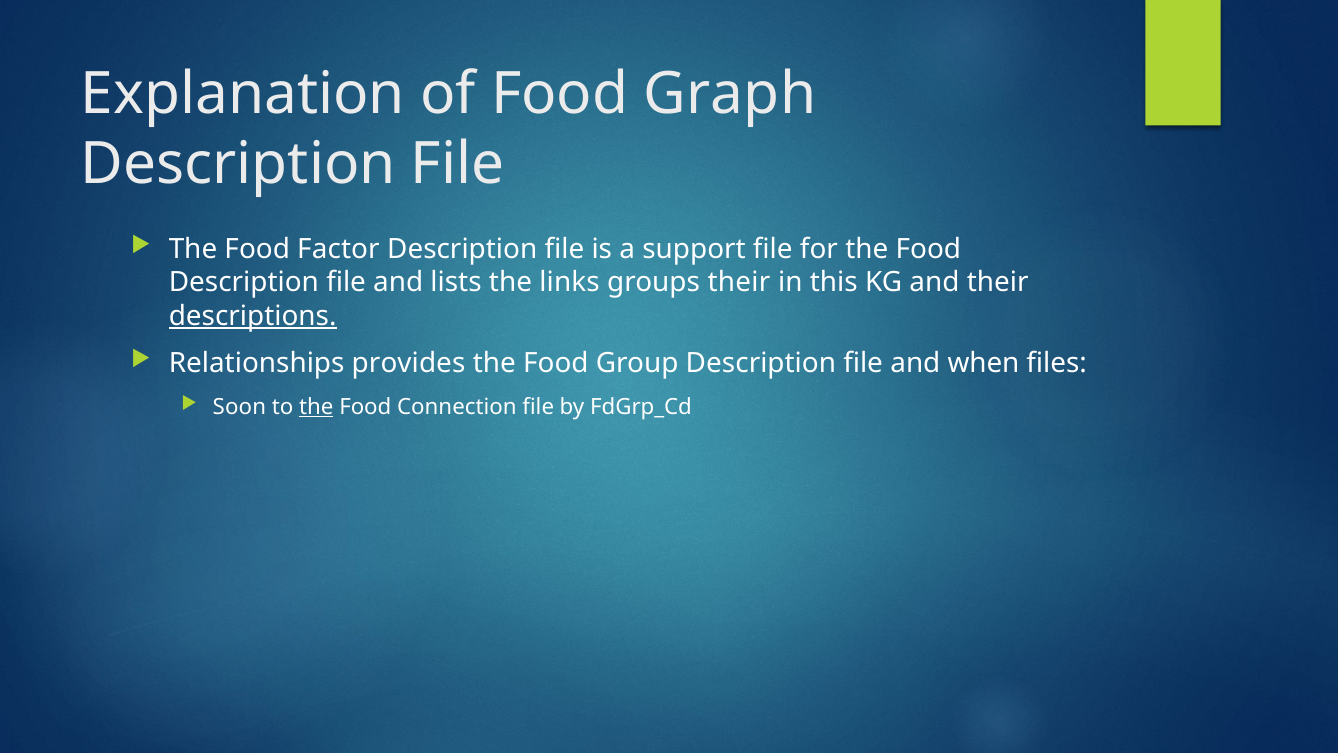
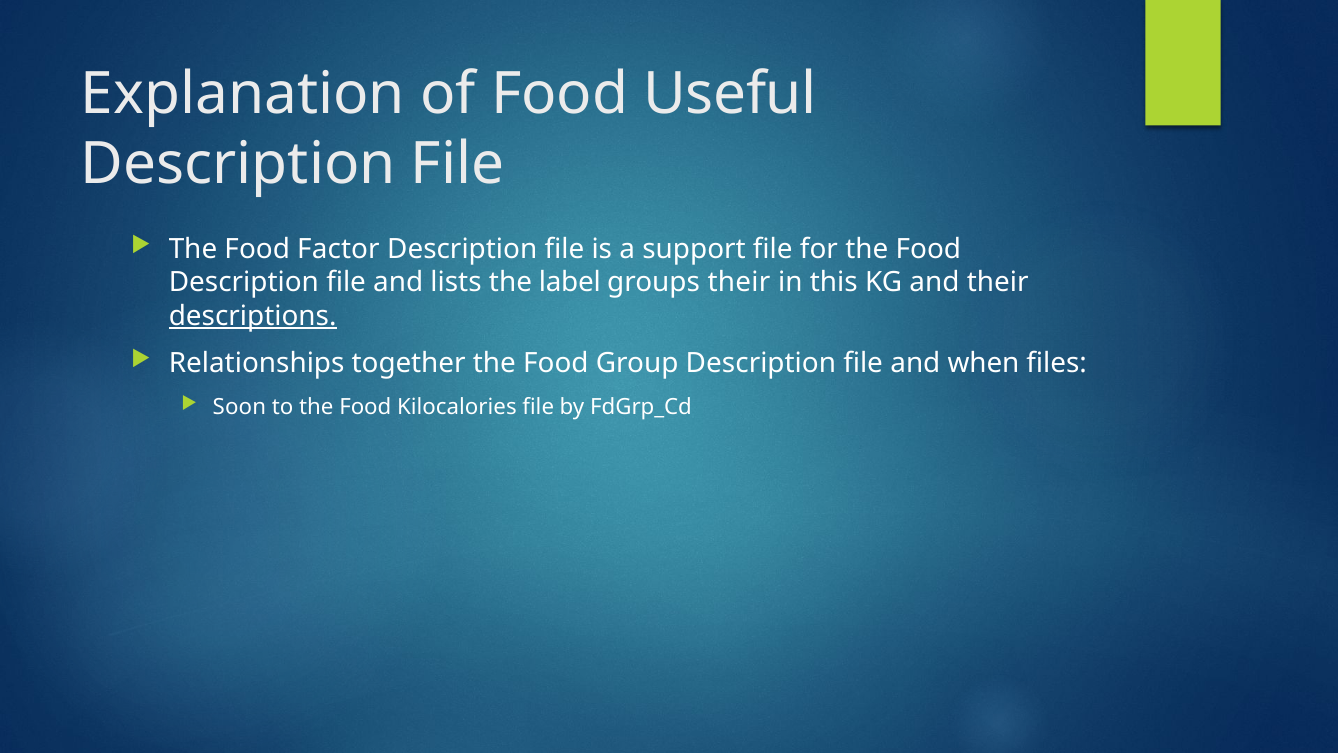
Graph: Graph -> Useful (730, 94)
links: links -> label (570, 282)
provides: provides -> together (409, 363)
the underline: present -> none (316, 407)
Connection: Connection -> Kilocalories (457, 407)
